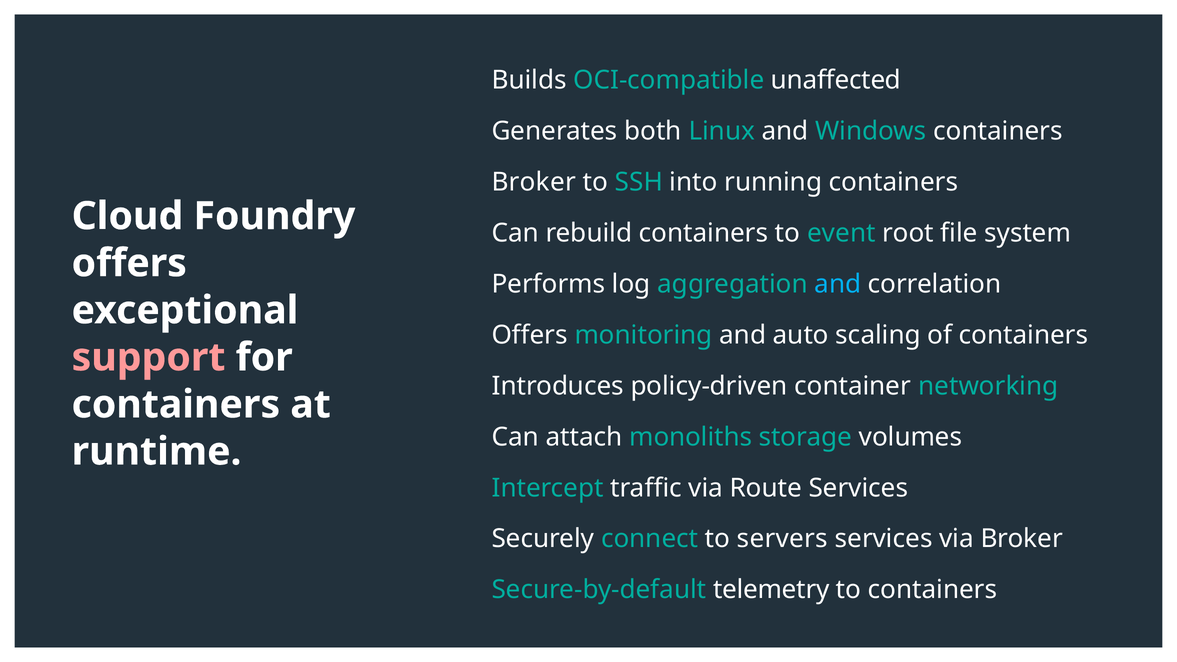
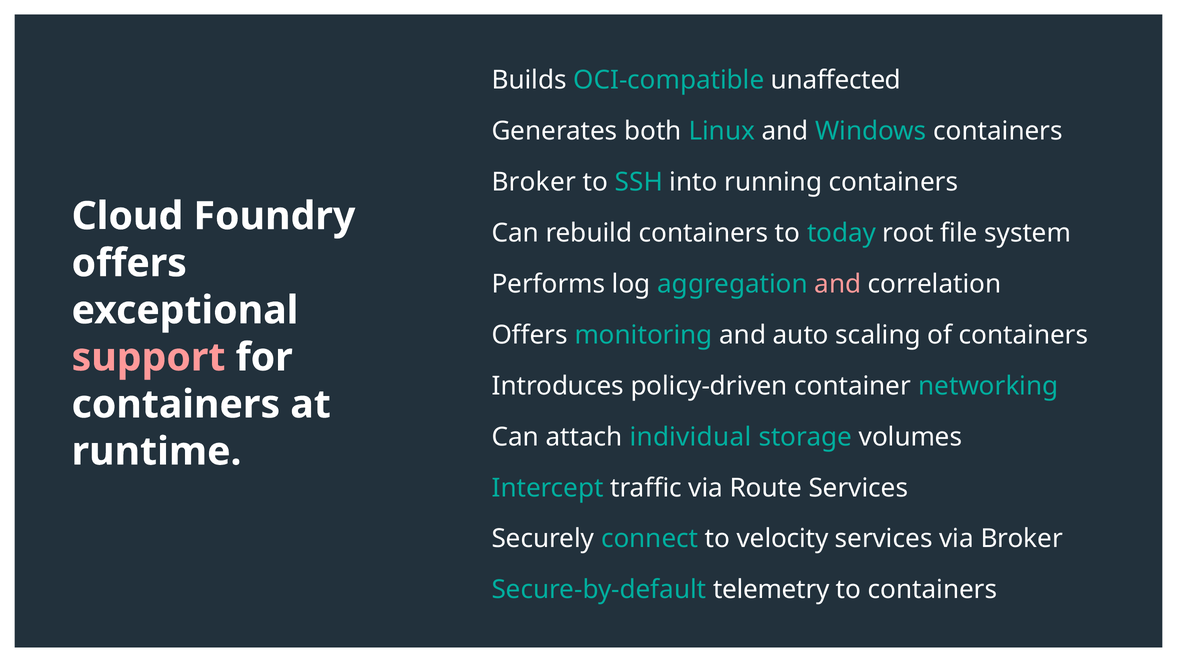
event: event -> today (842, 233)
and colour: light blue -> pink (838, 284)
monoliths: monoliths -> individual (690, 437)
servers: servers -> velocity (783, 539)
